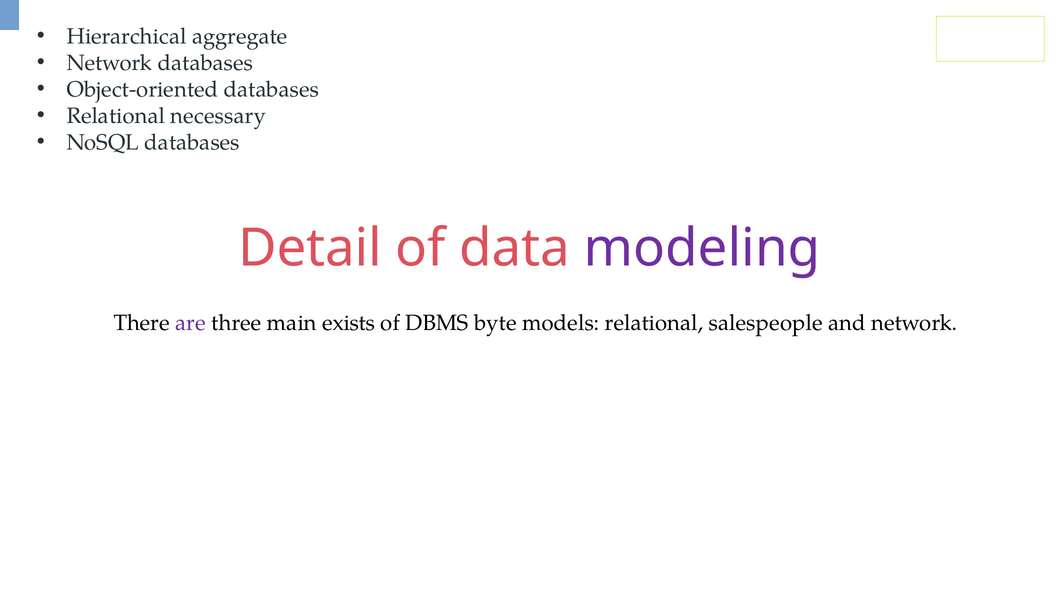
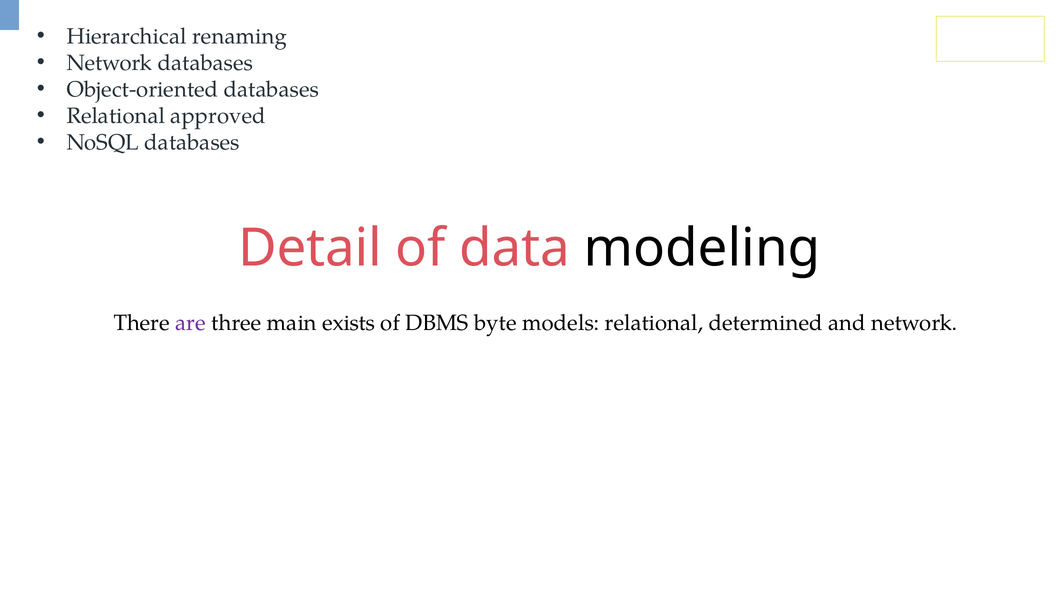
aggregate: aggregate -> renaming (240, 36)
necessary: necessary -> approved (218, 116)
modeling colour: purple -> black (702, 248)
salespeople: salespeople -> determined (766, 323)
